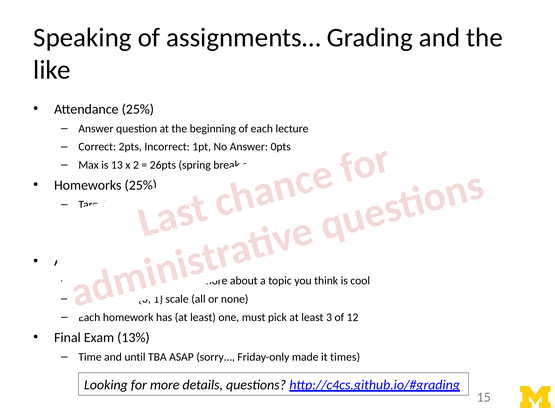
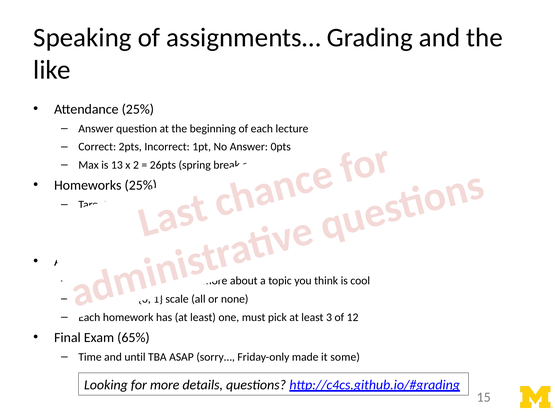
13%: 13% -> 65% (133, 338)
it times: times -> some (345, 357)
